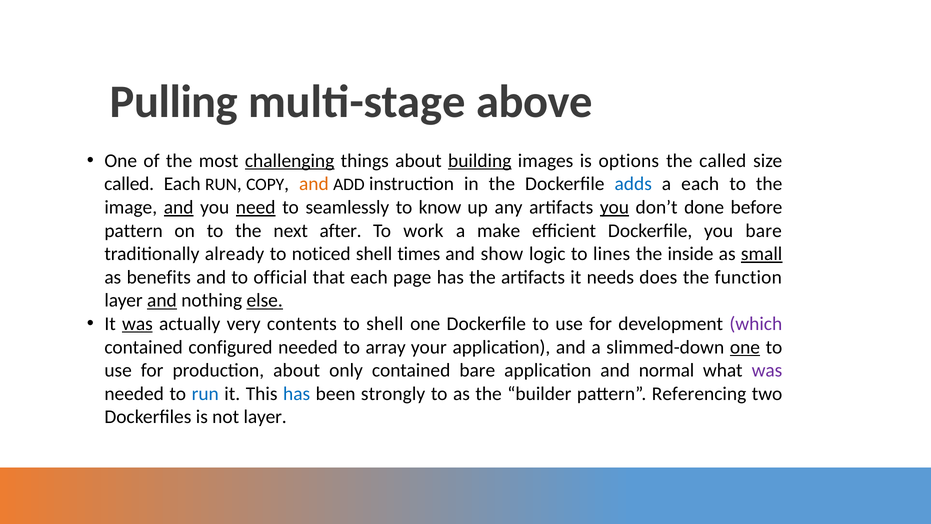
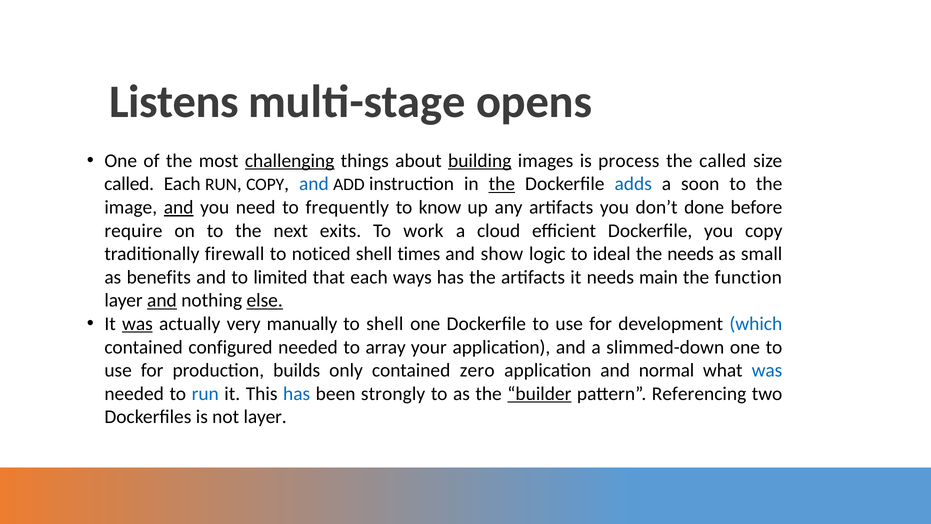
Pulling: Pulling -> Listens (174, 102)
above: above -> opens (534, 102)
options: options -> process (629, 161)
and colour: orange -> blue (314, 184)
the underline: none -> present (502, 184)
a each: each -> soon (700, 184)
need underline: present -> none (256, 207)
seamlessly: seamlessly -> frequently (347, 207)
you underline: present -> none (614, 207)
pattern: pattern -> require (133, 230)
after: after -> exits (341, 230)
make: make -> cloud (499, 230)
you bare: bare -> copy (764, 230)
already: already -> firewall (235, 254)
lines: lines -> ideal (612, 254)
the inside: inside -> needs (691, 254)
small underline: present -> none (762, 254)
official: official -> limited (280, 277)
page: page -> ways (412, 277)
does: does -> main (658, 277)
contents: contents -> manually (302, 324)
which colour: purple -> blue (756, 324)
one underline: present -> none (745, 347)
production about: about -> builds (297, 370)
contained bare: bare -> zero (477, 370)
was colour: purple -> blue (767, 370)
builder underline: none -> present (539, 393)
